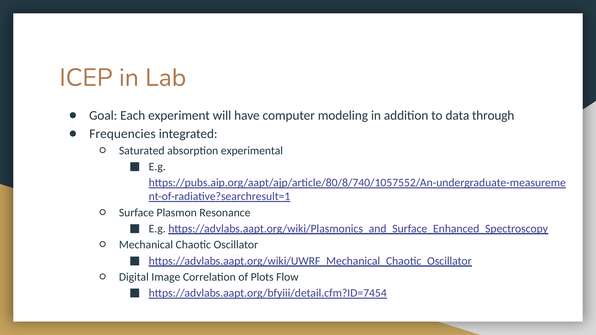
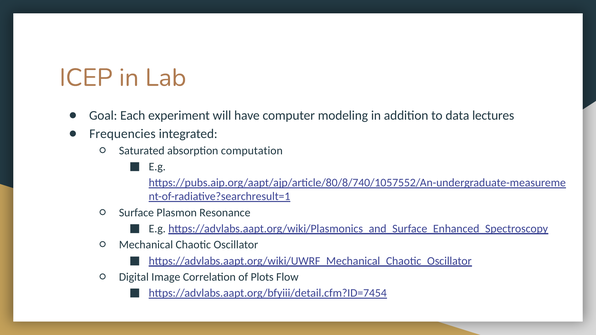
through: through -> lectures (493, 116)
experimental: experimental -> computation (252, 151)
